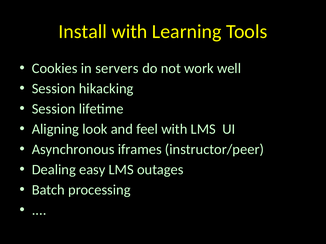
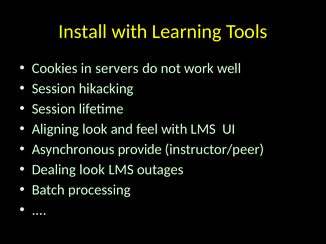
iframes: iframes -> provide (140, 150)
Dealing easy: easy -> look (92, 170)
